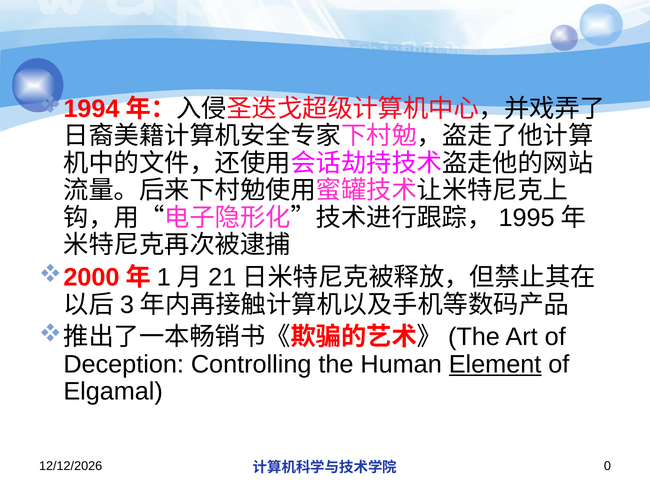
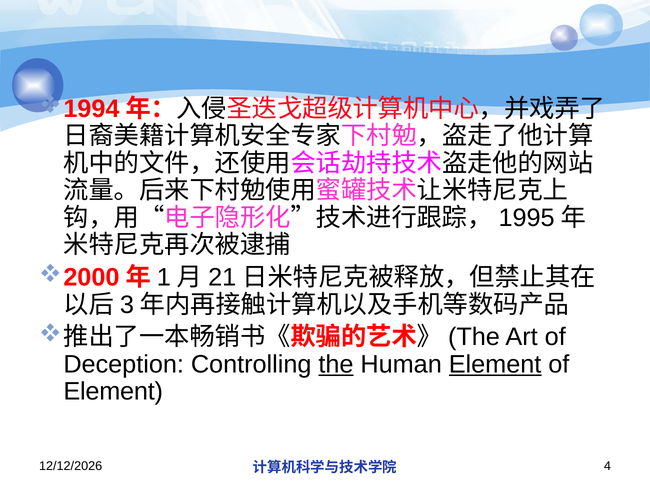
the underline: none -> present (336, 365)
Elgamal: Elgamal -> Element (113, 392)
0: 0 -> 4 (607, 467)
